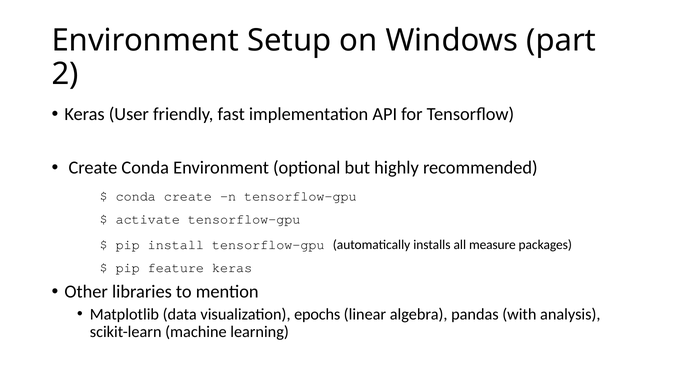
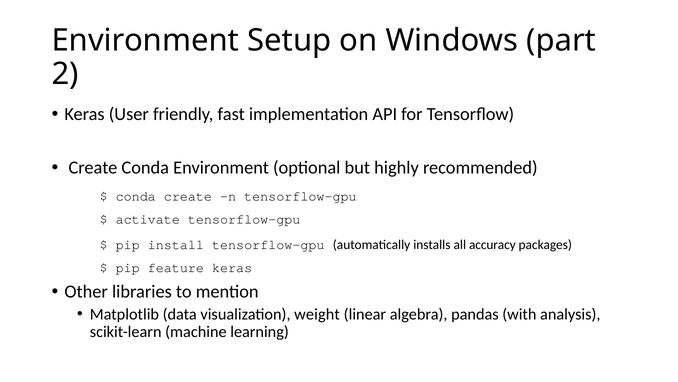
measure: measure -> accuracy (492, 245)
epochs: epochs -> weight (317, 314)
